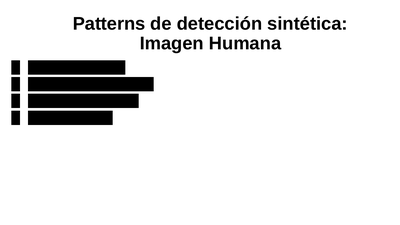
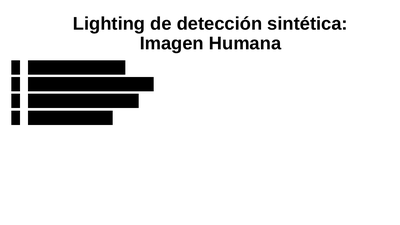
Patterns: Patterns -> Lighting (109, 24)
